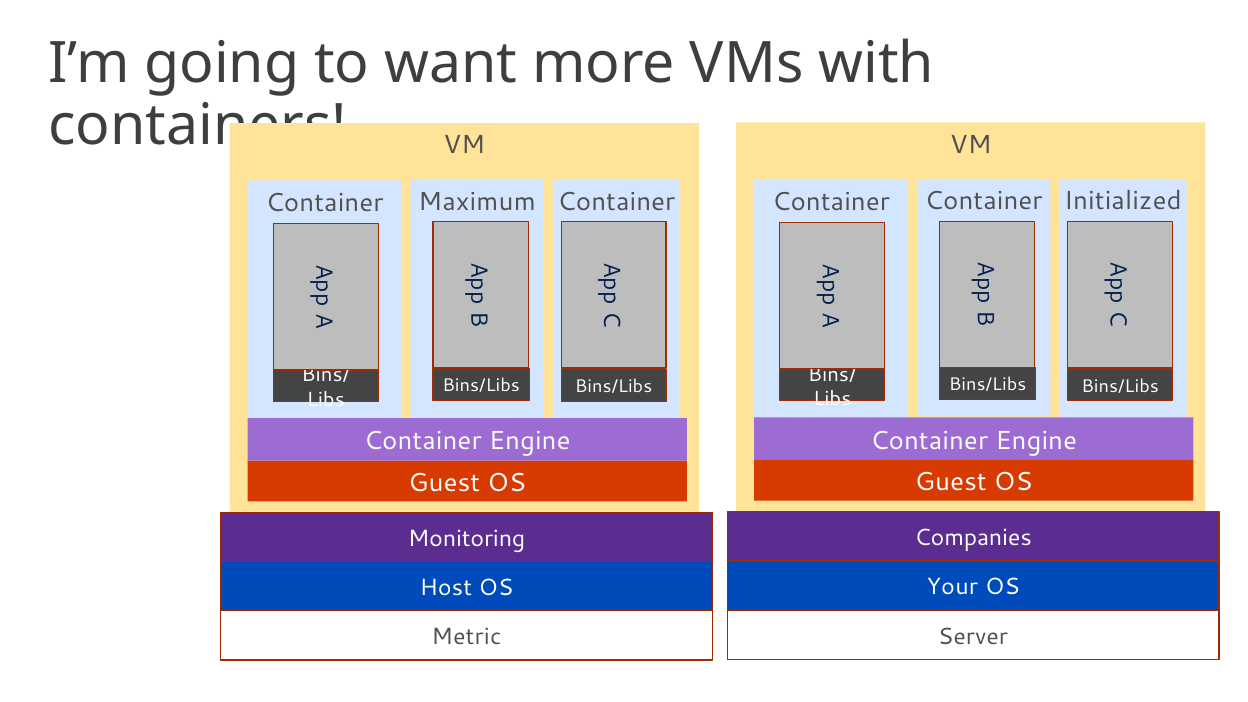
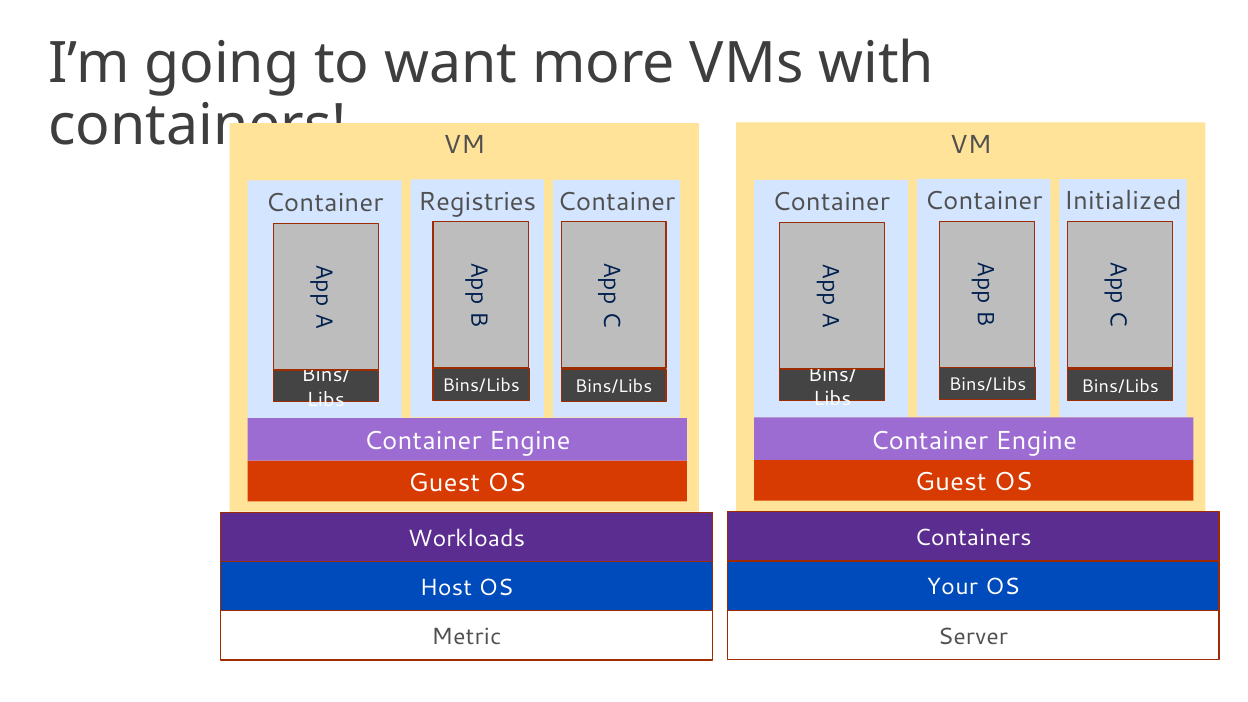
Maximum: Maximum -> Registries (477, 202)
Companies: Companies -> Containers (973, 538)
Monitoring: Monitoring -> Workloads (467, 539)
